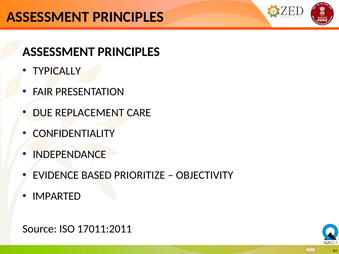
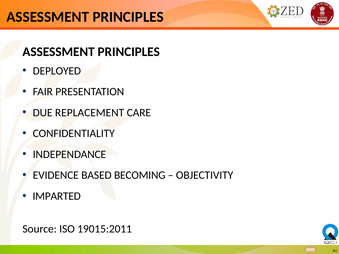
TYPICALLY: TYPICALLY -> DEPLOYED (57, 71)
PRIORITIZE: PRIORITIZE -> BECOMING (140, 175)
17011:2011: 17011:2011 -> 19015:2011 (105, 229)
